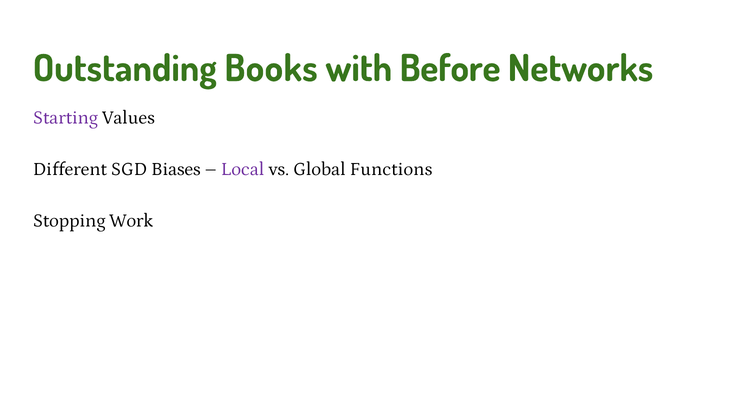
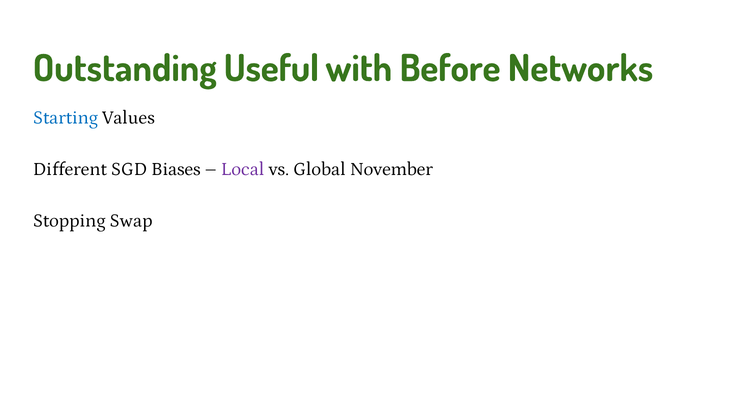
Books: Books -> Useful (271, 69)
Starting colour: purple -> blue (65, 117)
Functions: Functions -> November (391, 169)
Work: Work -> Swap (131, 220)
